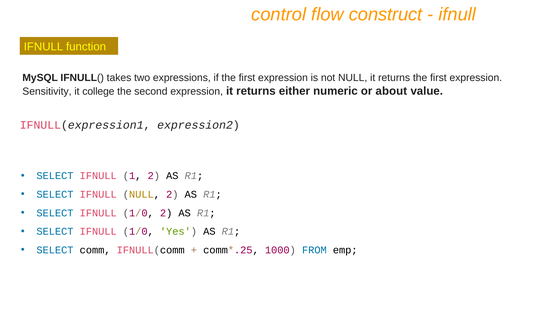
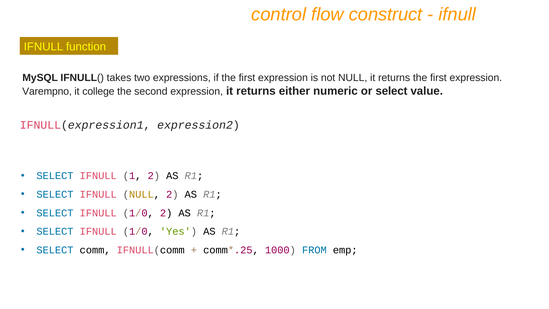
Sensitivity: Sensitivity -> Varempno (47, 91)
or about: about -> select (391, 91)
